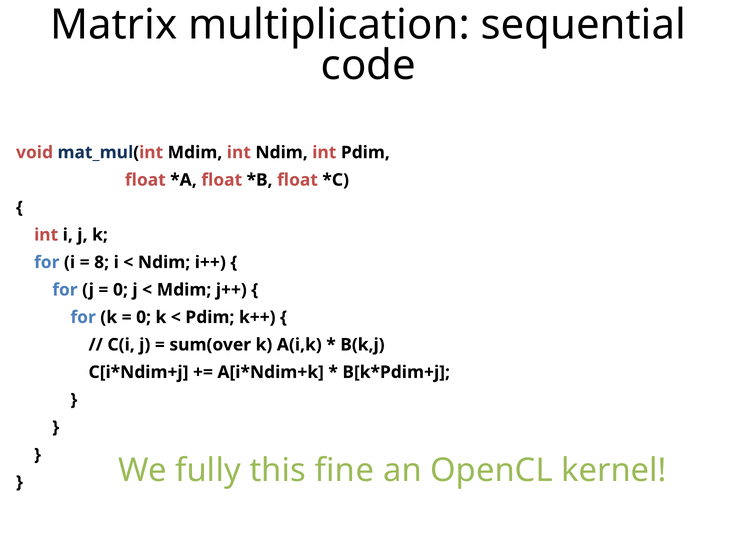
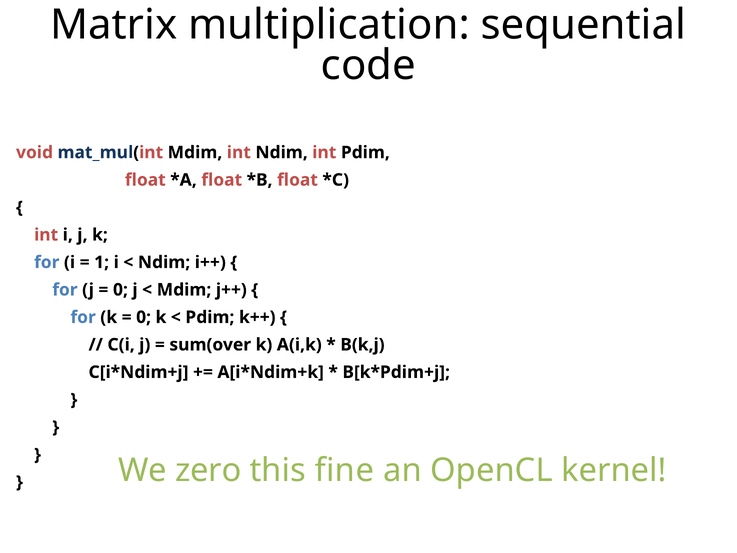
8: 8 -> 1 (102, 262)
fully: fully -> zero (208, 470)
